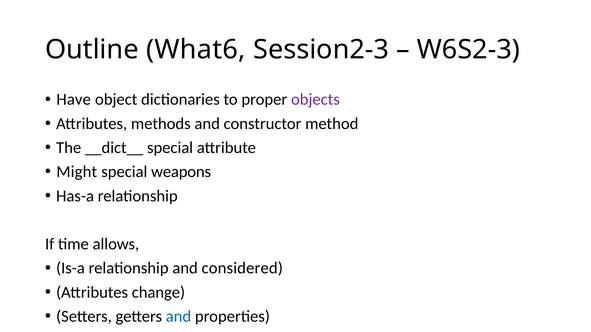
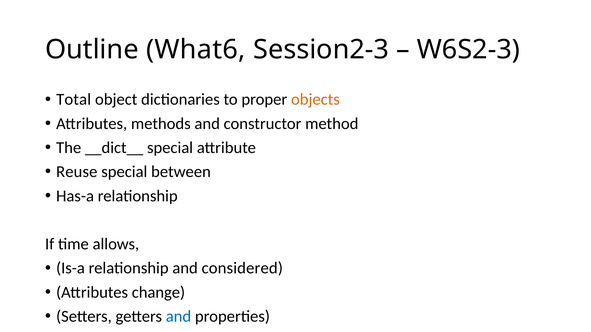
Have: Have -> Total (74, 100)
objects colour: purple -> orange (315, 100)
Might: Might -> Reuse (77, 172)
weapons: weapons -> between (181, 172)
